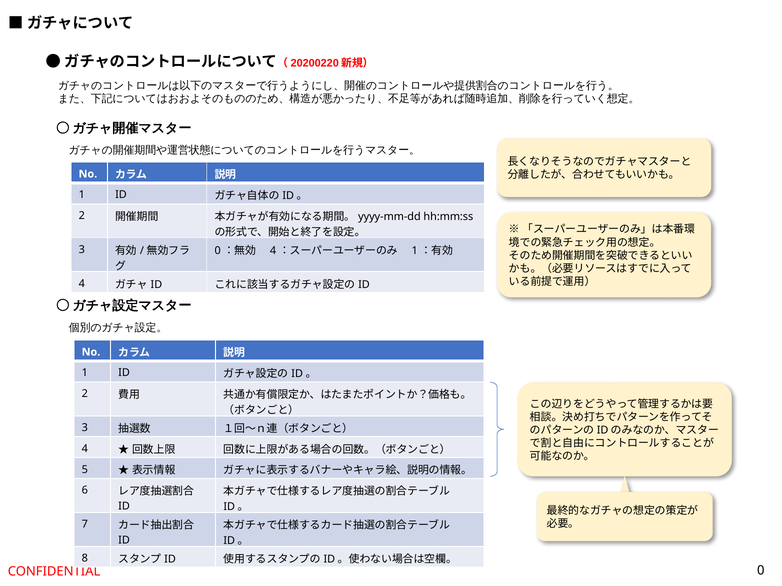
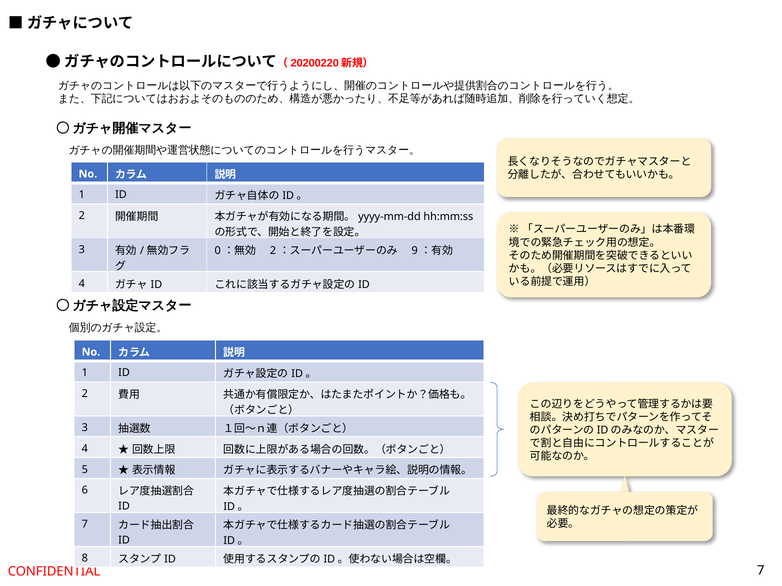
4: 4 -> 2 (273, 251)
1: 1 -> 9 (415, 251)
CONFIDENTIAL 0: 0 -> 7 (761, 571)
